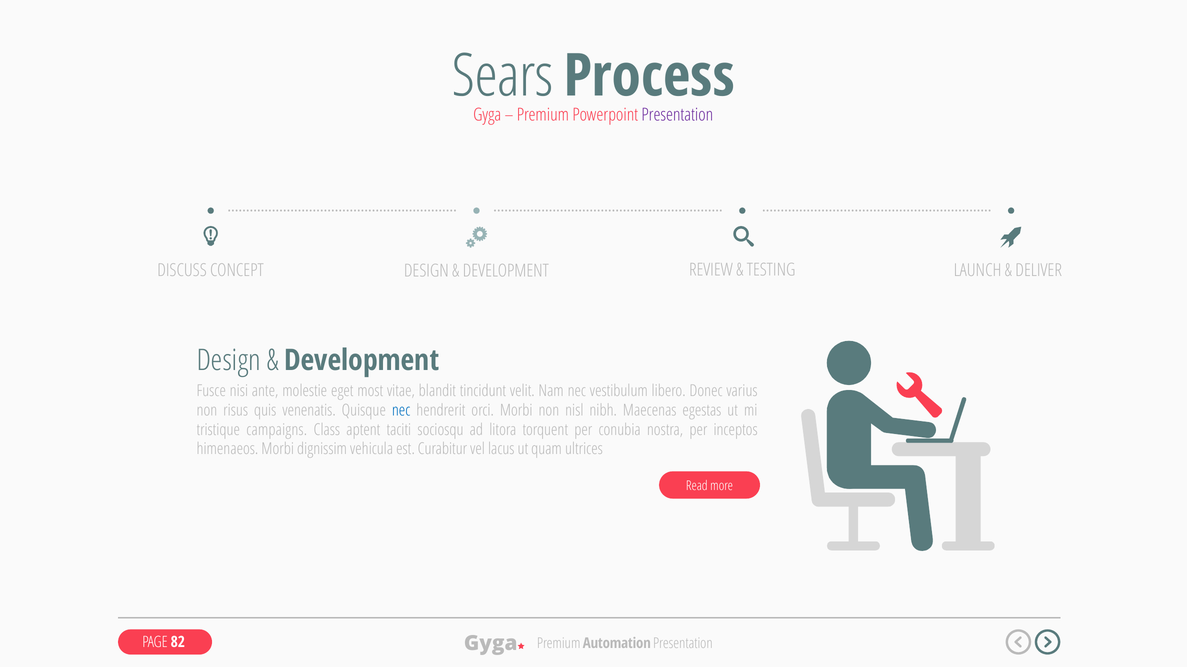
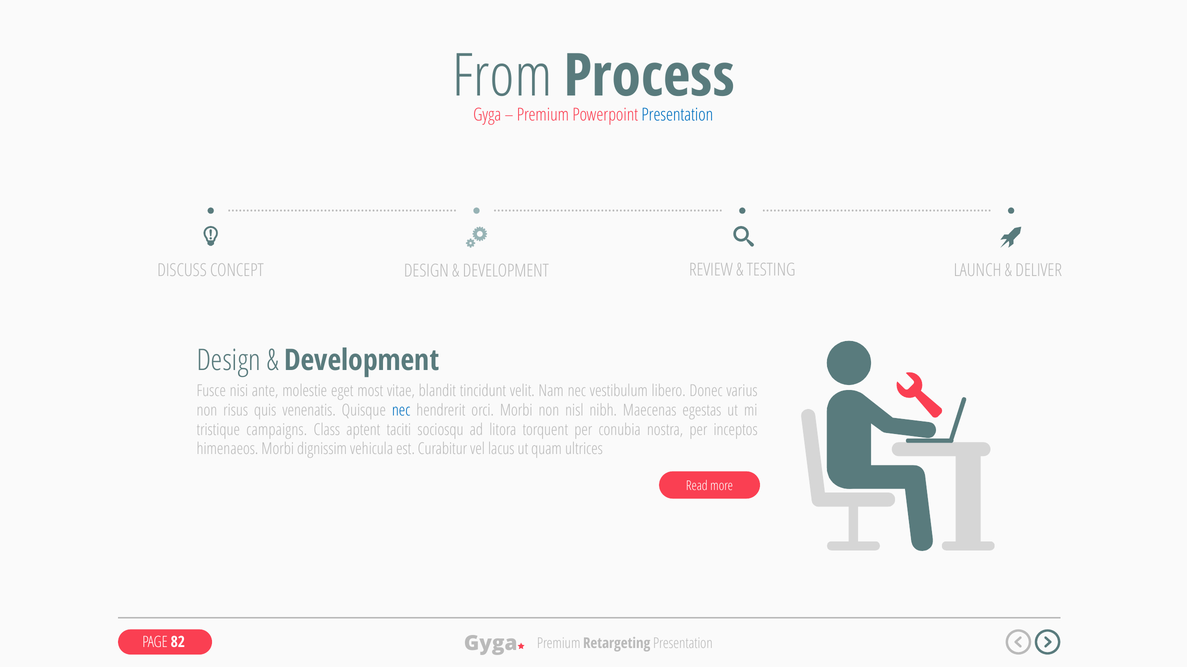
Sears: Sears -> From (502, 76)
Presentation colour: purple -> blue (677, 115)
Automation: Automation -> Retargeting (617, 644)
